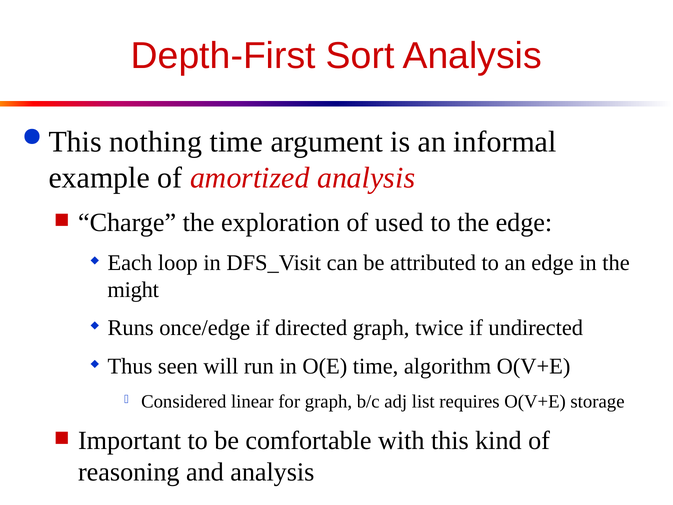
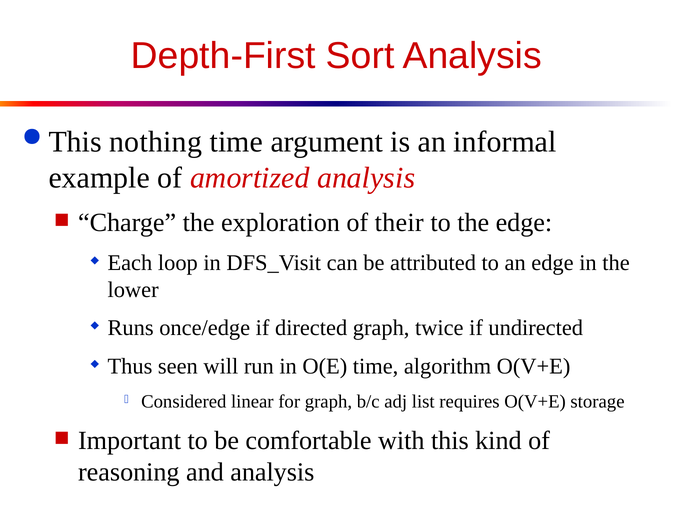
used: used -> their (399, 223)
might: might -> lower (133, 290)
